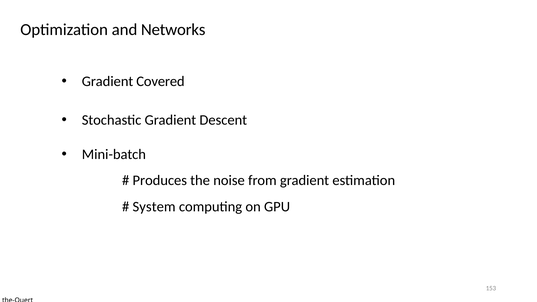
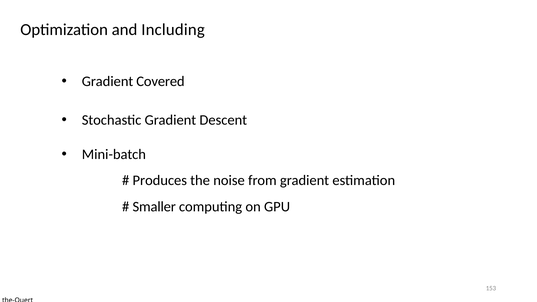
Networks: Networks -> Including (173, 29)
System: System -> Smaller (154, 207)
